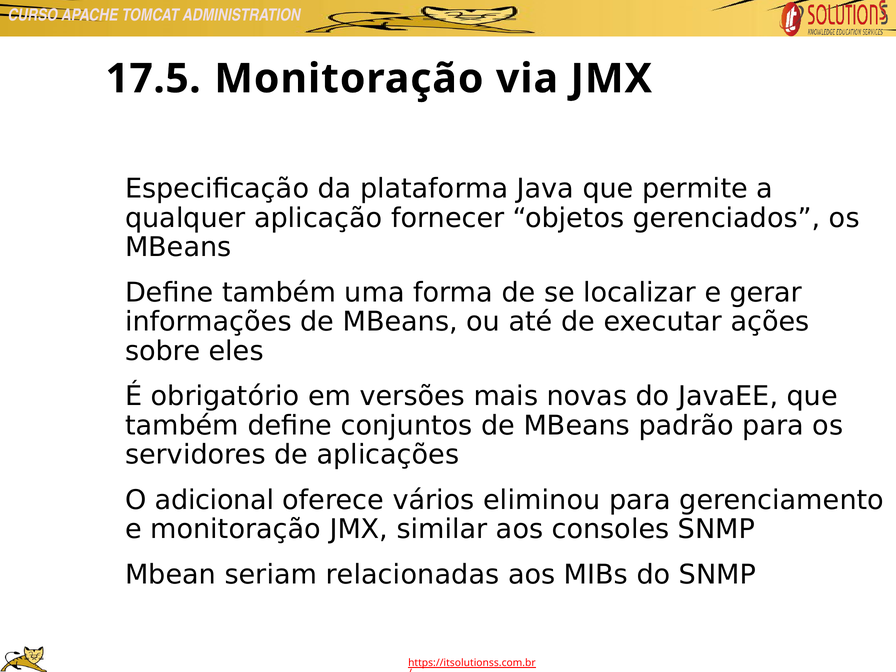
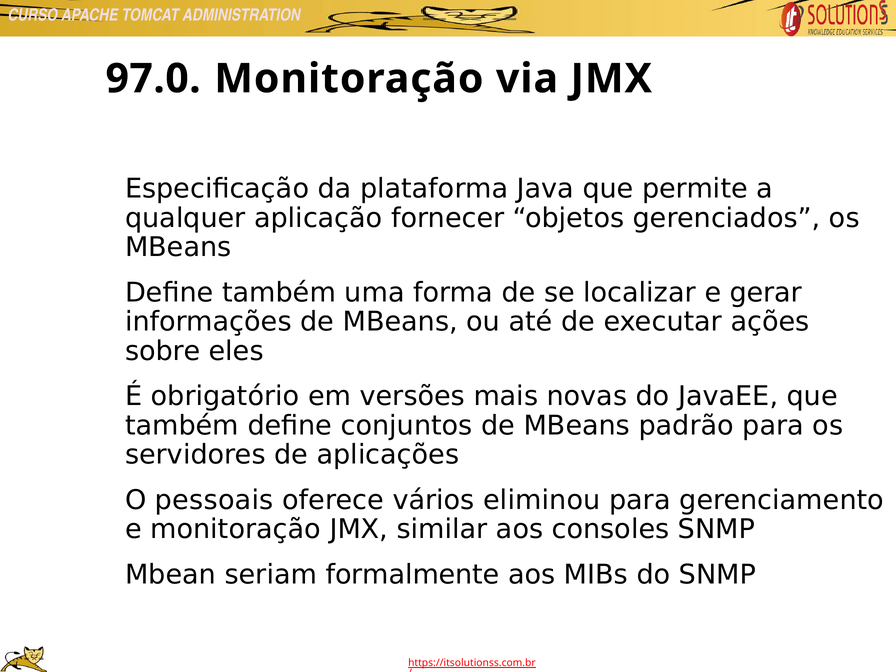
17.5: 17.5 -> 97.0 (153, 79)
adicional: adicional -> pessoais (214, 500)
relacionadas: relacionadas -> formalmente (413, 575)
